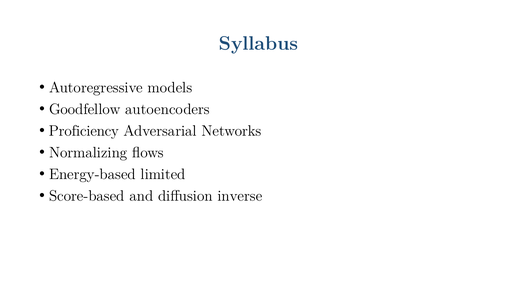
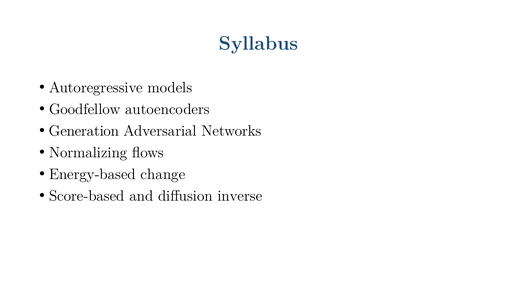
Proficiency: Proficiency -> Generation (84, 131)
limited: limited -> change (163, 174)
